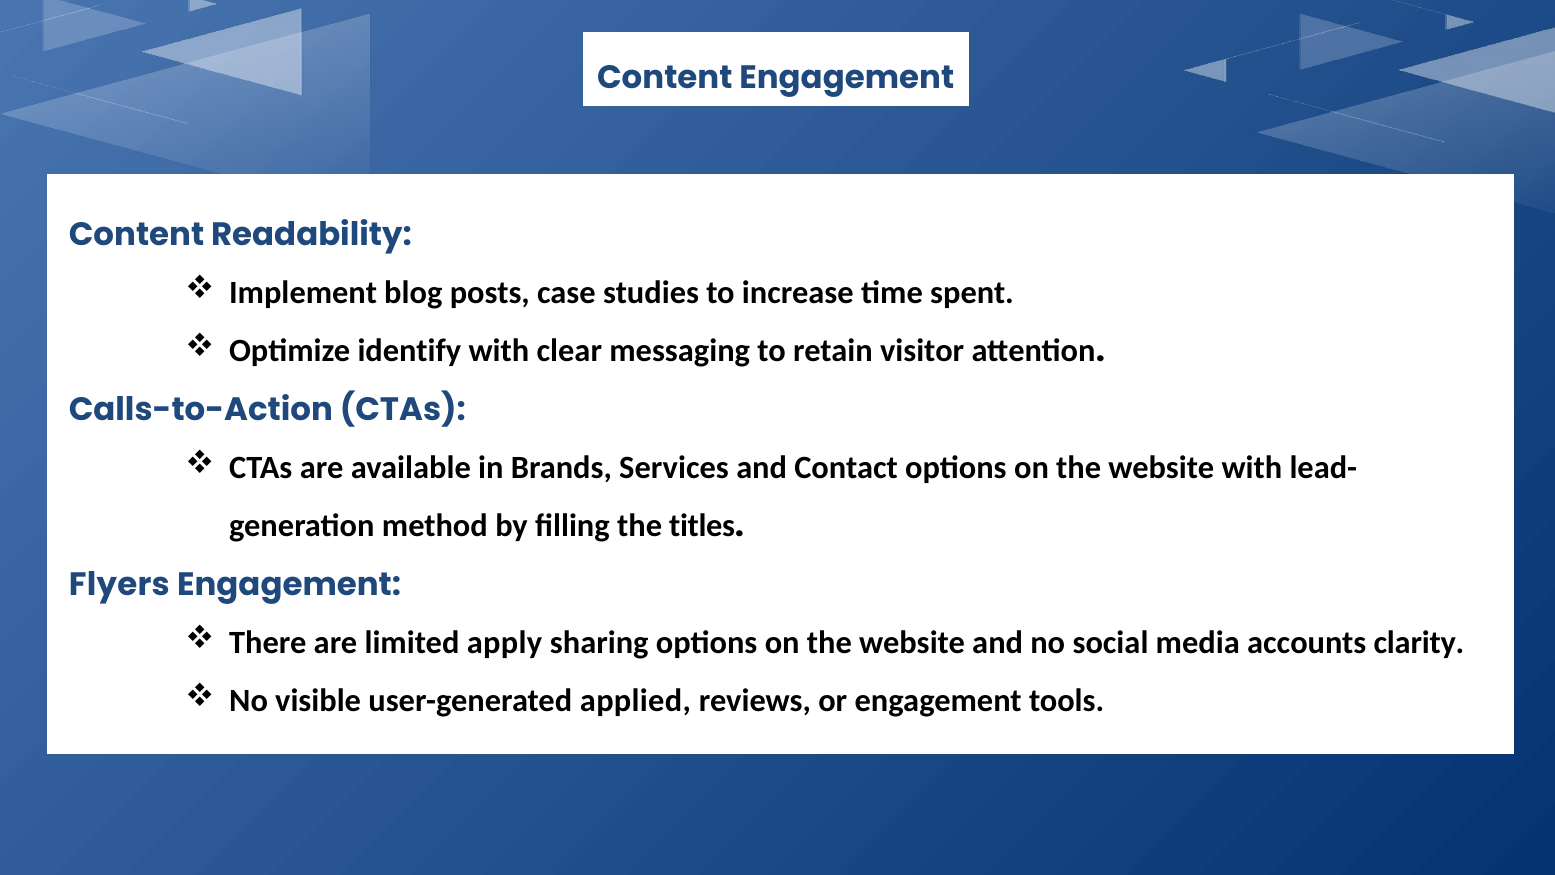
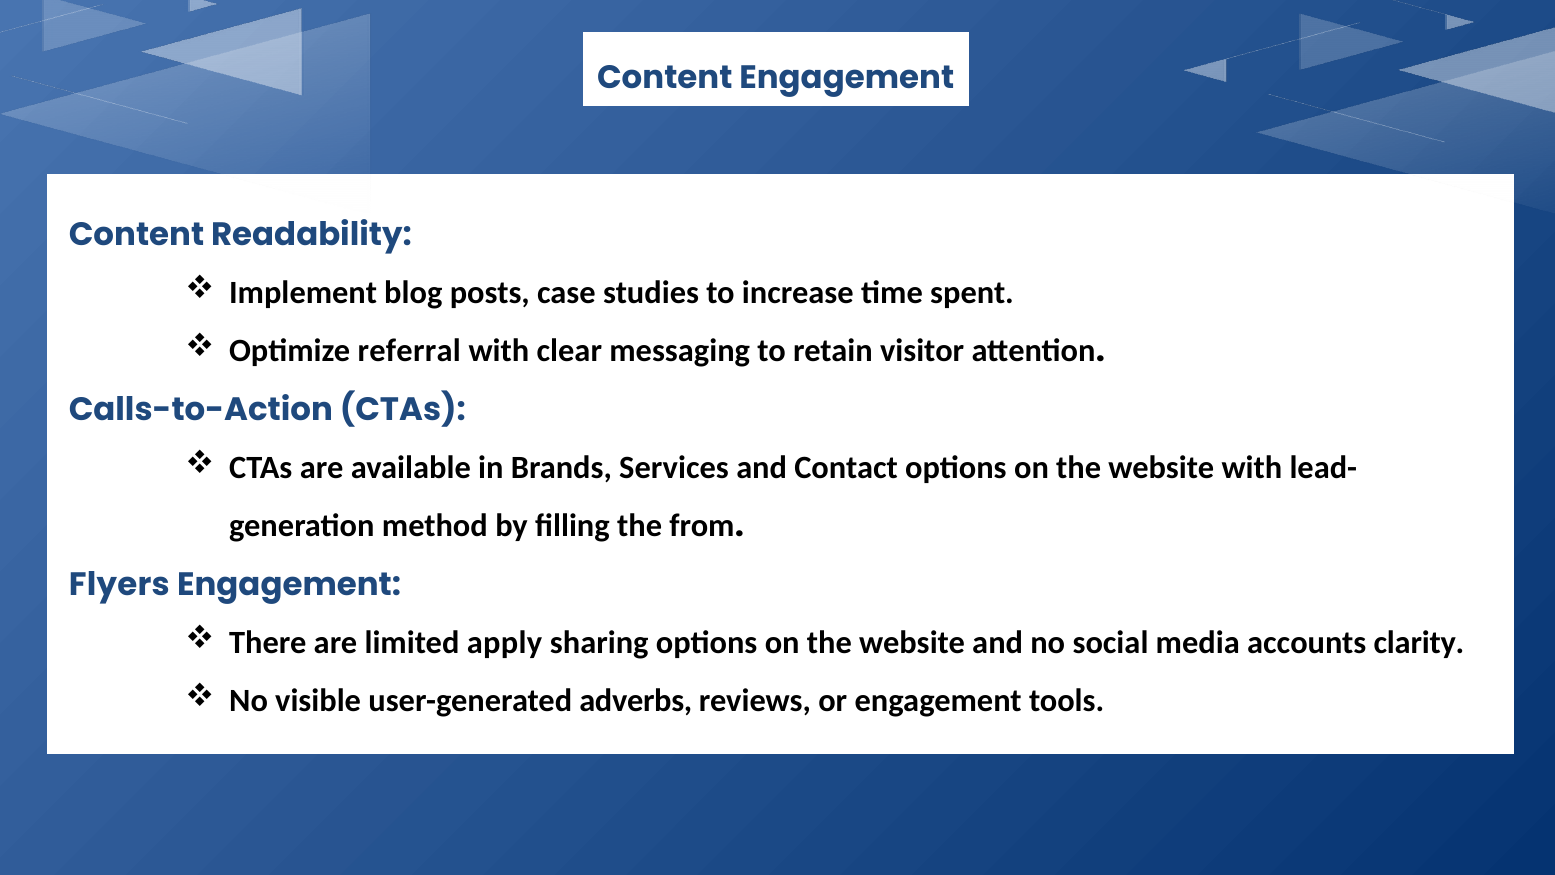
identify: identify -> referral (409, 351)
titles: titles -> from (702, 526)
applied: applied -> adverbs (636, 701)
